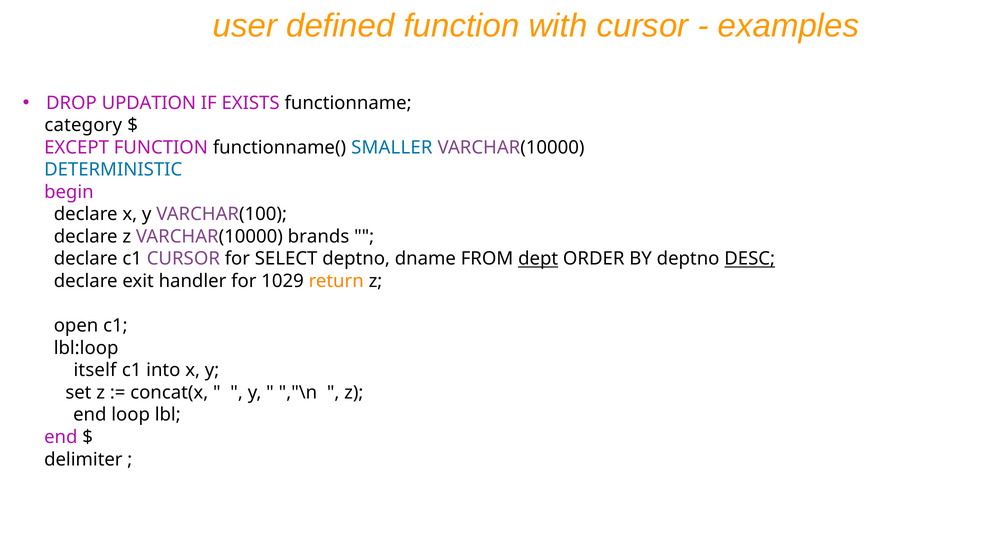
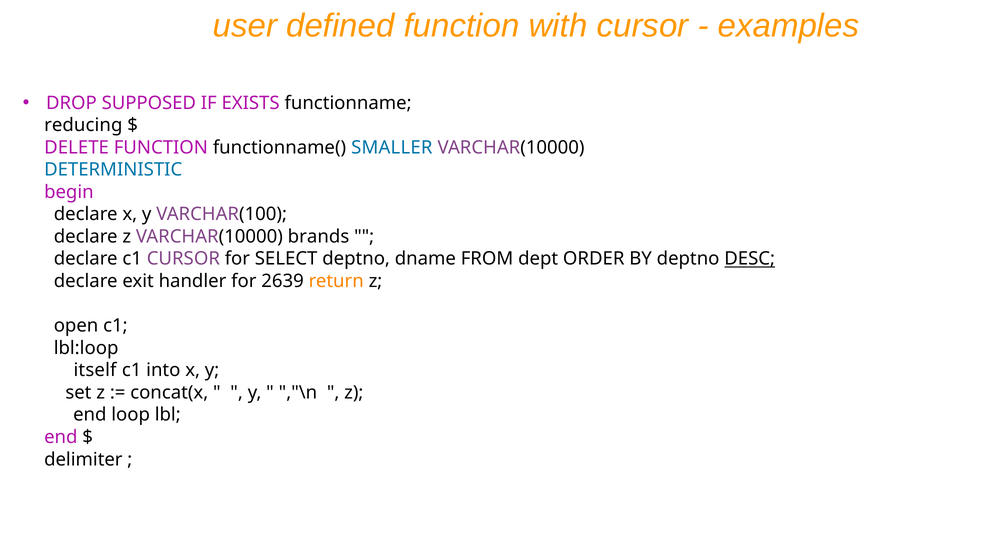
UPDATION: UPDATION -> SUPPOSED (149, 103)
category: category -> reducing (83, 125)
EXCEPT: EXCEPT -> DELETE (77, 148)
dept underline: present -> none (538, 259)
1029: 1029 -> 2639 (283, 281)
